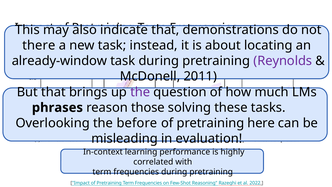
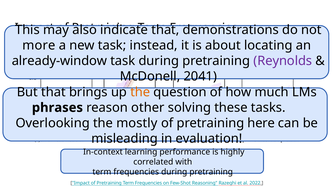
there: there -> more (39, 45)
2011: 2011 -> 2041 (200, 76)
the colour: purple -> orange (140, 92)
those: those -> other (148, 107)
before: before -> mostly (137, 123)
